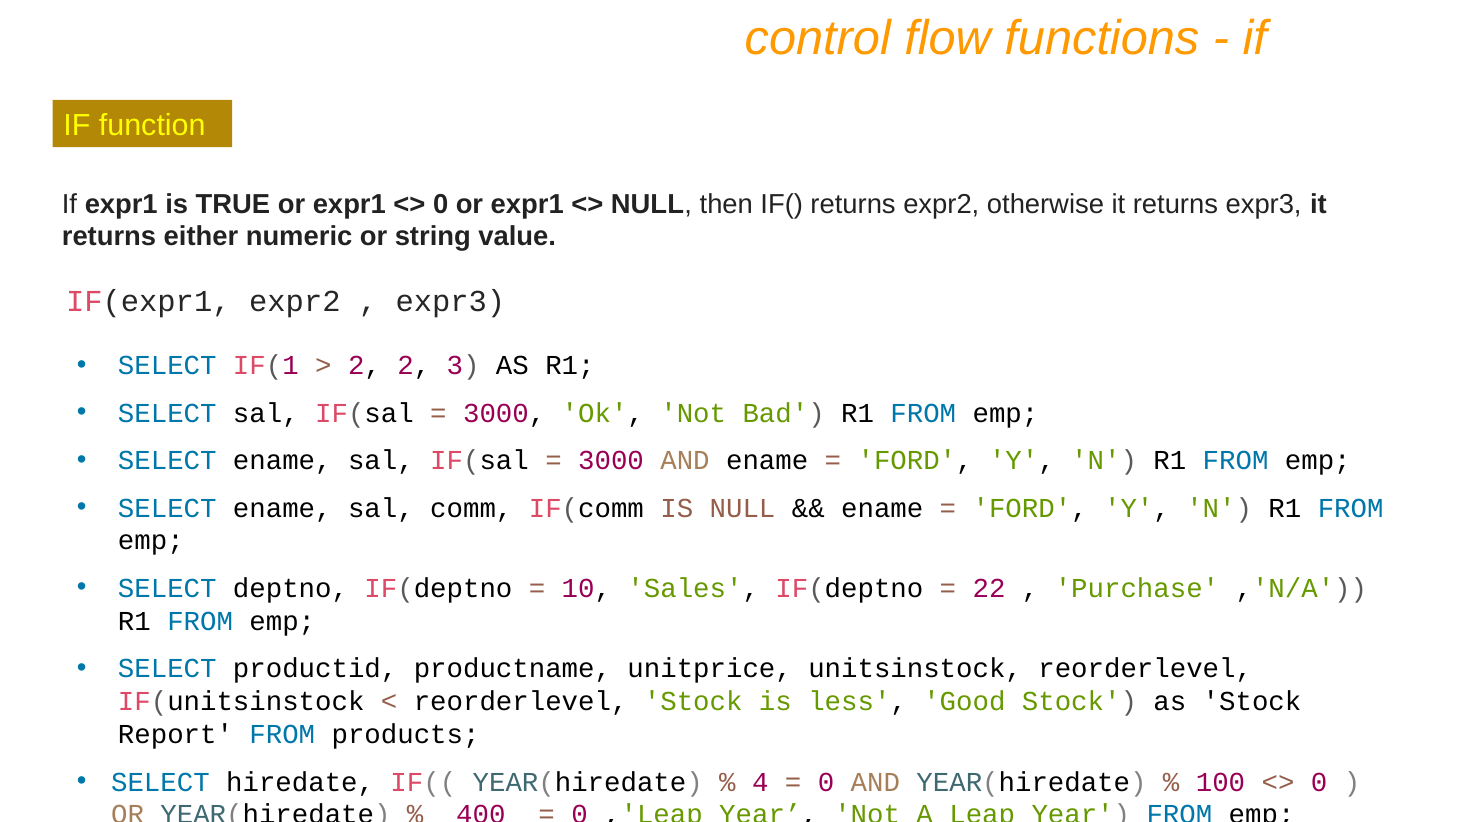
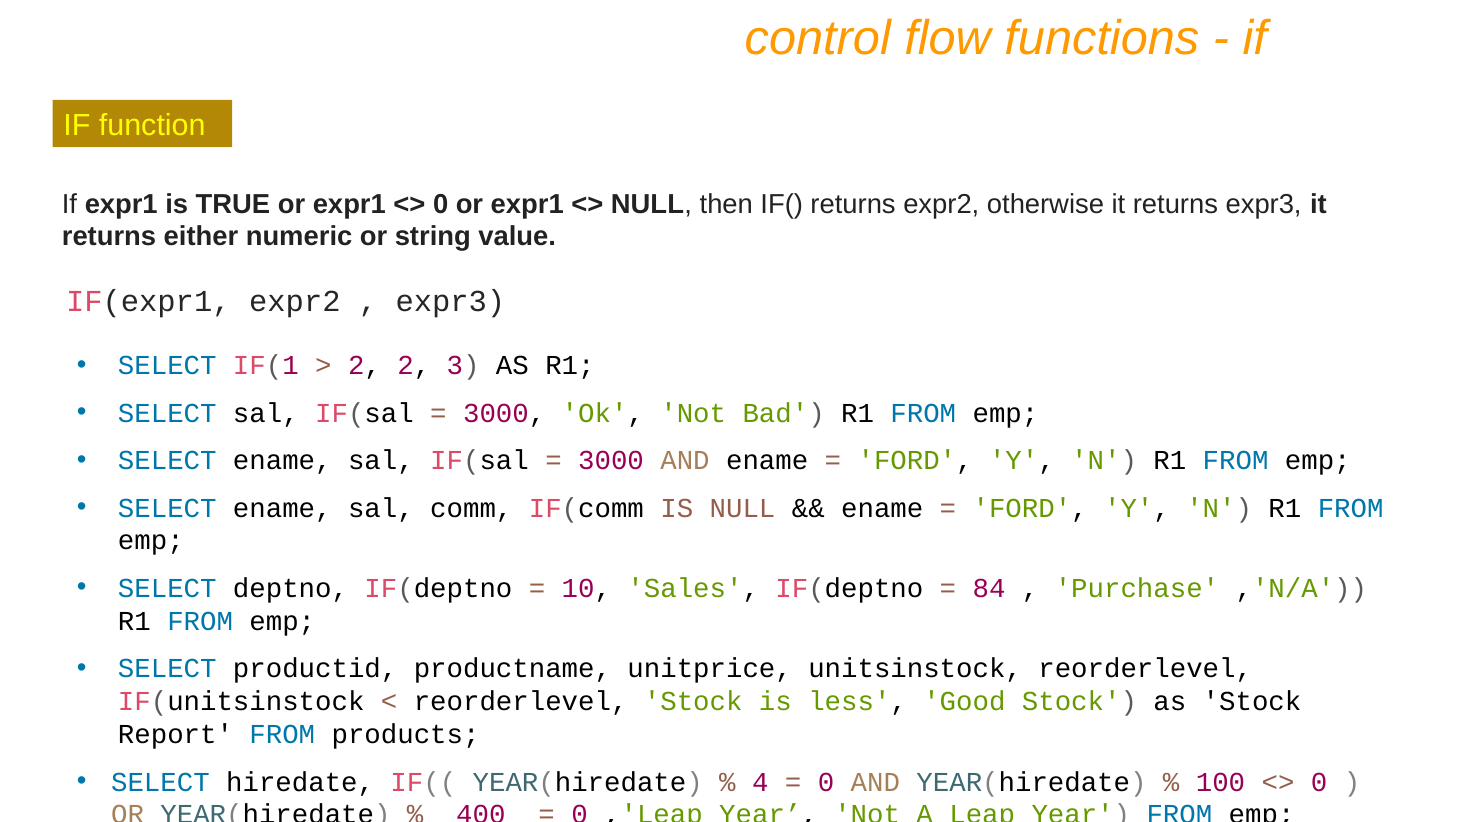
22: 22 -> 84 (989, 588)
